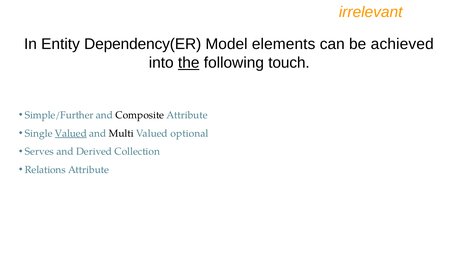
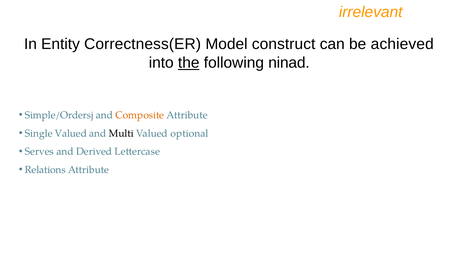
Dependency(ER: Dependency(ER -> Correctness(ER (143, 44)
elements: elements -> construct (284, 44)
touch: touch -> ninad (289, 63)
Simple/Further: Simple/Further -> Simple/Ordersj (59, 115)
Composite colour: black -> orange (140, 115)
Valued underline: present -> none (71, 133)
Collection: Collection -> Lettercase (137, 152)
